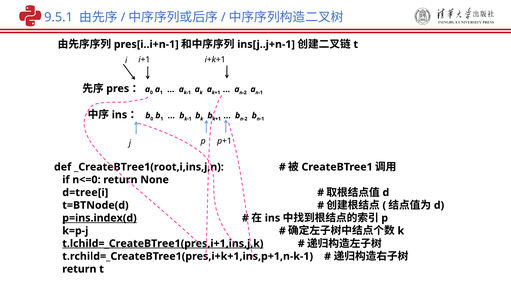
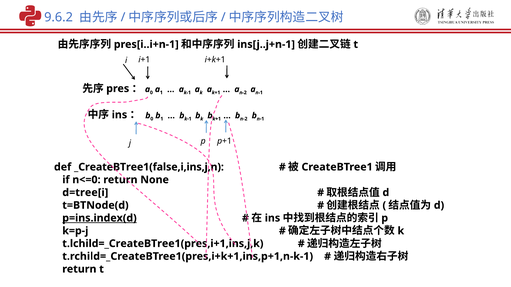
9.5.1: 9.5.1 -> 9.6.2 (59, 17)
_CreateBTree1(root,i,ins,j,n: _CreateBTree1(root,i,ins,j,n -> _CreateBTree1(false,i,ins,j,n (149, 167)
t.lchild=_CreateBTree1(pres,i+1,ins,j,k underline: present -> none (163, 244)
